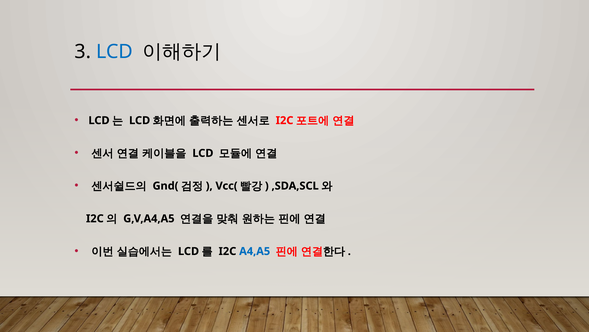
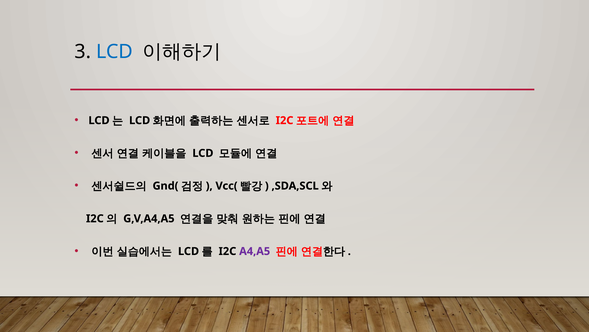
A4,A5 colour: blue -> purple (255, 251)
